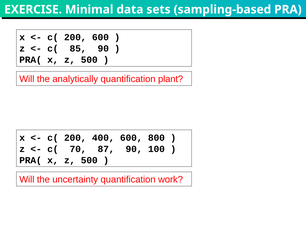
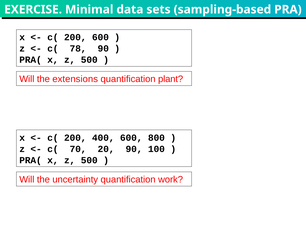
85: 85 -> 78 (78, 48)
analytically: analytically -> extensions (75, 79)
87: 87 -> 20 (106, 149)
